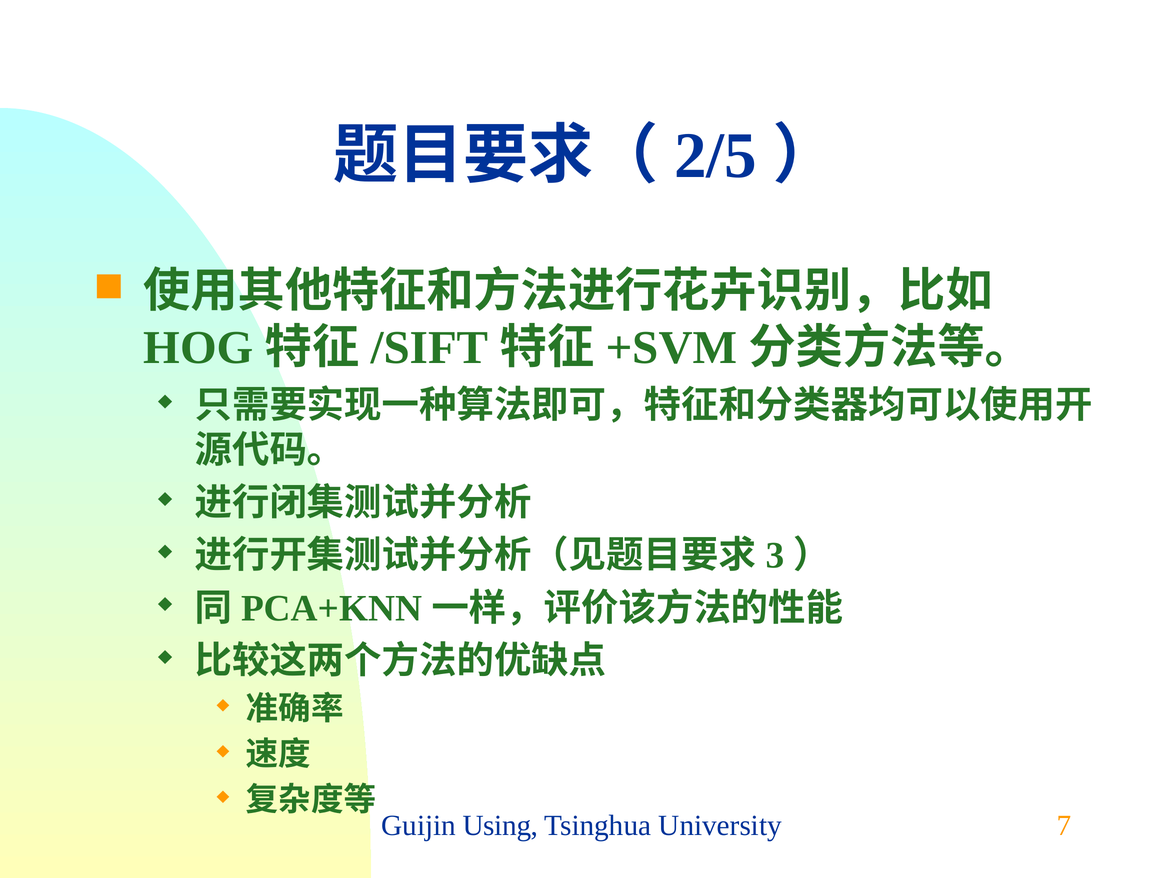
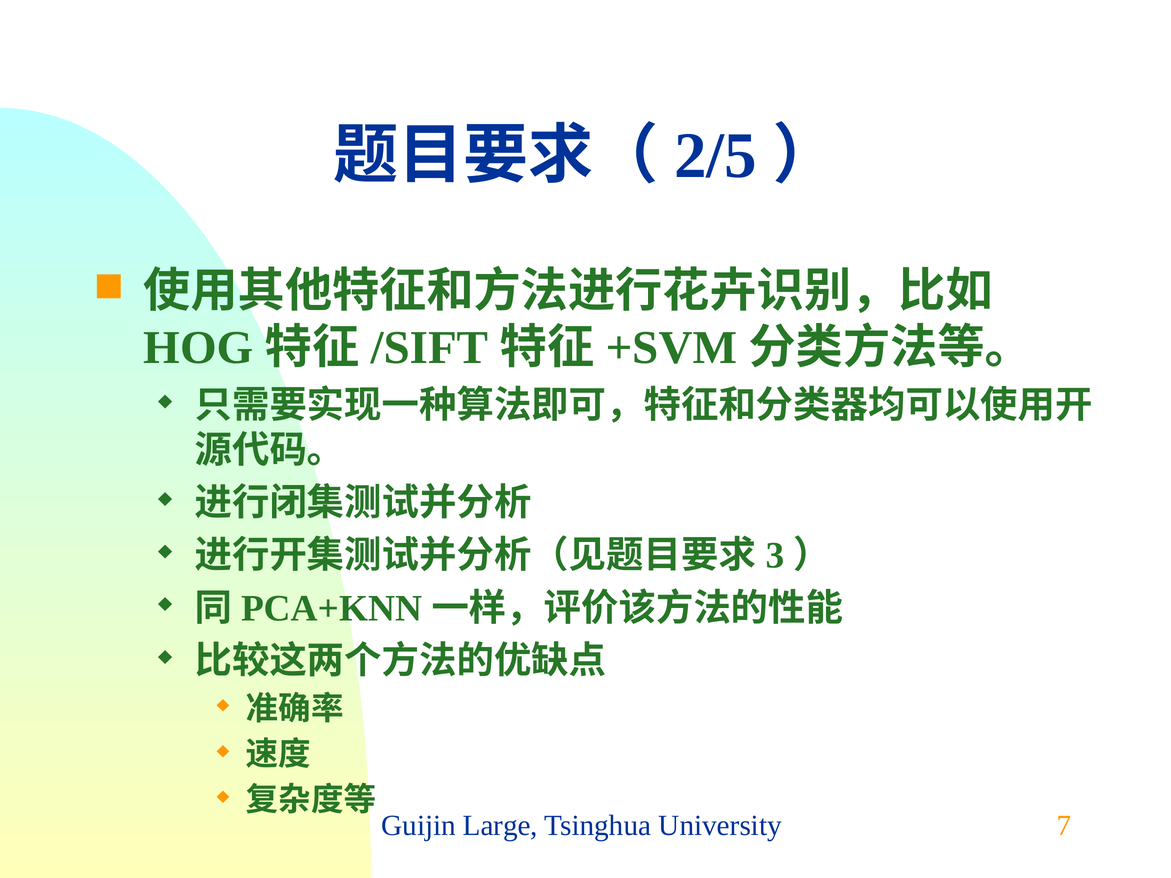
Using: Using -> Large (500, 826)
